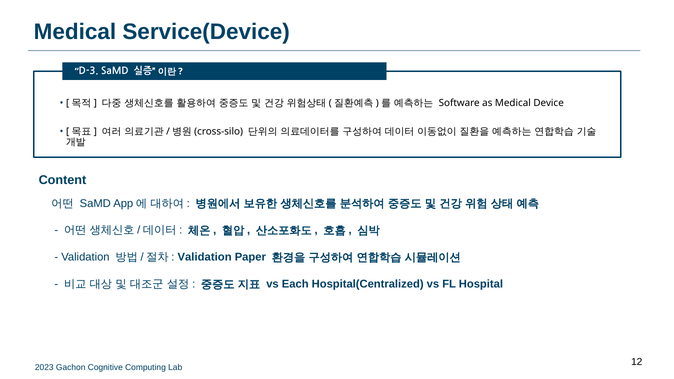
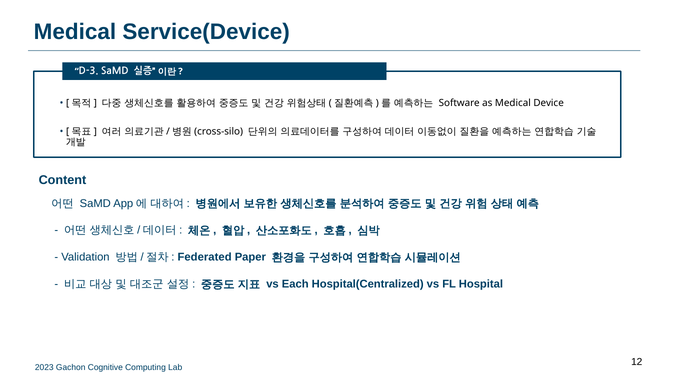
Validation: Validation -> Federated (205, 257)
